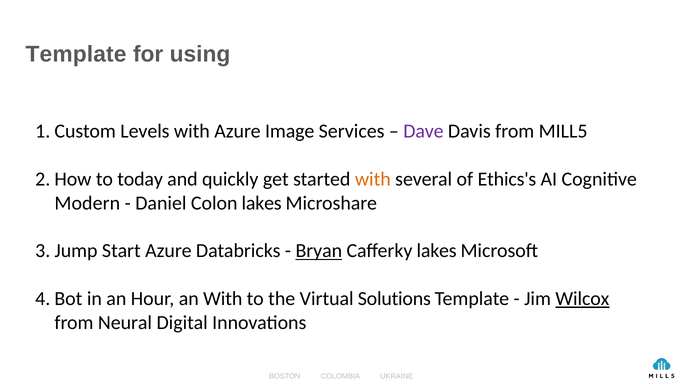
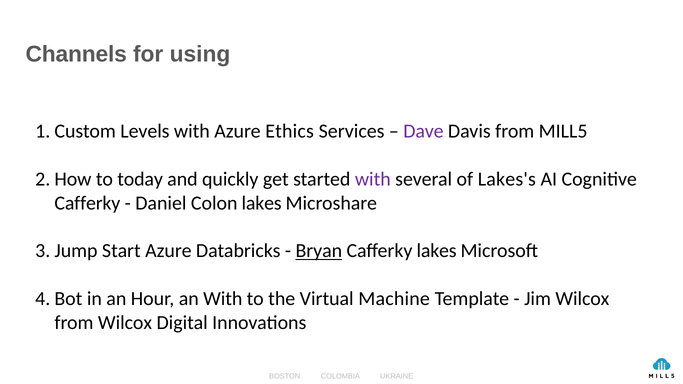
Template: Template -> Channels (76, 54)
Image: Image -> Ethics (290, 131)
with colour: orange -> purple (373, 179)
Ethics's: Ethics's -> Lakes's (507, 179)
Modern: Modern -> Cafferky (87, 203)
Solutions: Solutions -> Machine (394, 299)
Wilcox underline: present -> none (582, 299)
from Neural: Neural -> Wilcox (125, 323)
